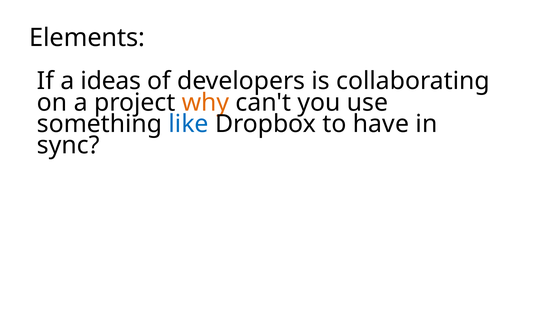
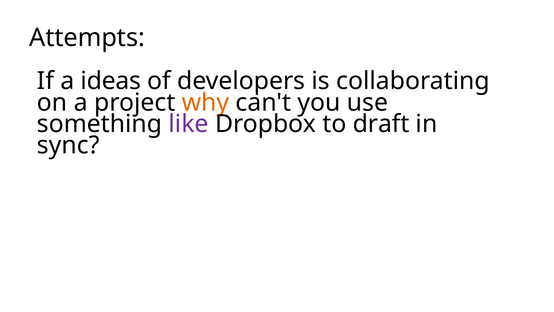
Elements: Elements -> Attempts (87, 38)
like colour: blue -> purple (189, 124)
have: have -> draft (381, 124)
